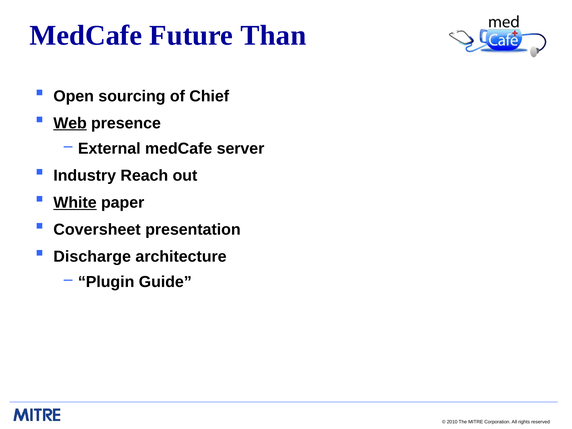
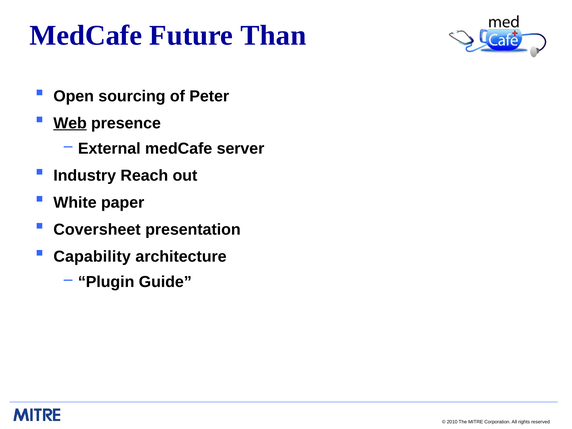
Chief: Chief -> Peter (209, 96)
White underline: present -> none (75, 203)
Discharge: Discharge -> Capability (92, 257)
